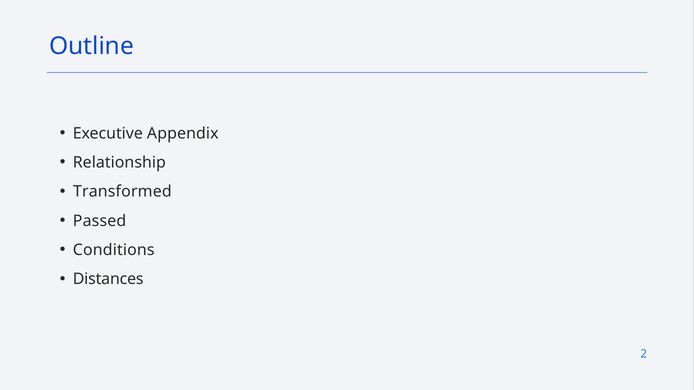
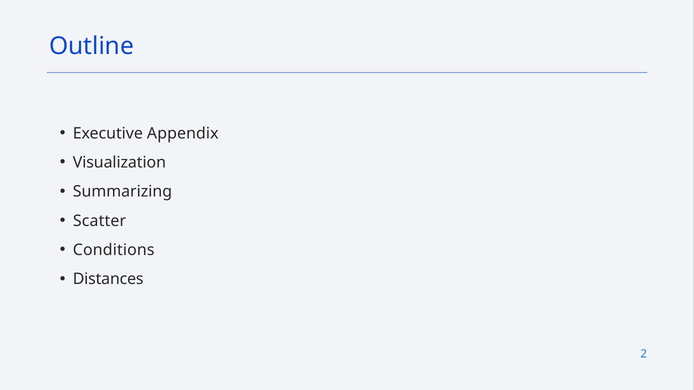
Relationship: Relationship -> Visualization (119, 163)
Transformed: Transformed -> Summarizing (122, 192)
Passed: Passed -> Scatter (100, 221)
